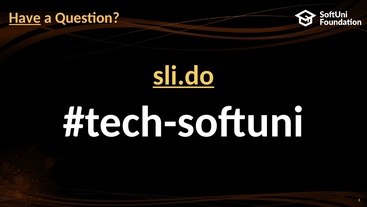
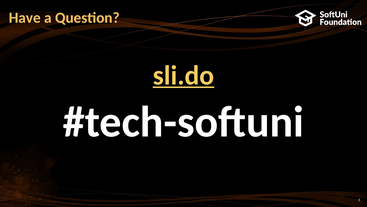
Have underline: present -> none (25, 18)
